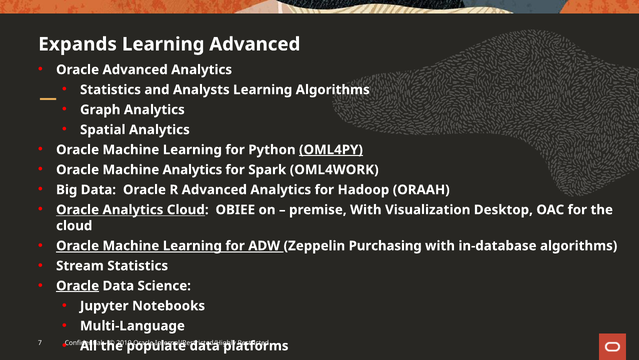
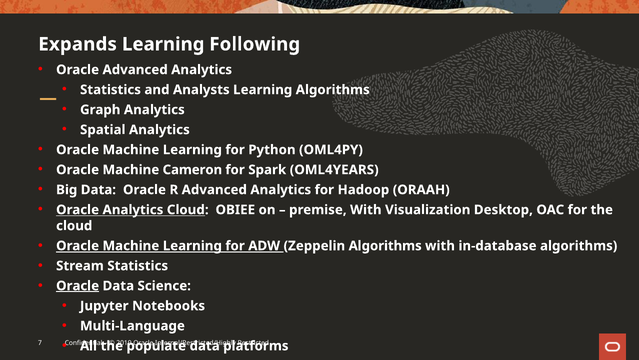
Learning Advanced: Advanced -> Following (255, 44)
OML4PY underline: present -> none (331, 150)
Machine Analytics: Analytics -> Cameron (192, 170)
OML4WORK: OML4WORK -> OML4YEARS (334, 170)
Zeppelin Purchasing: Purchasing -> Algorithms (385, 245)
